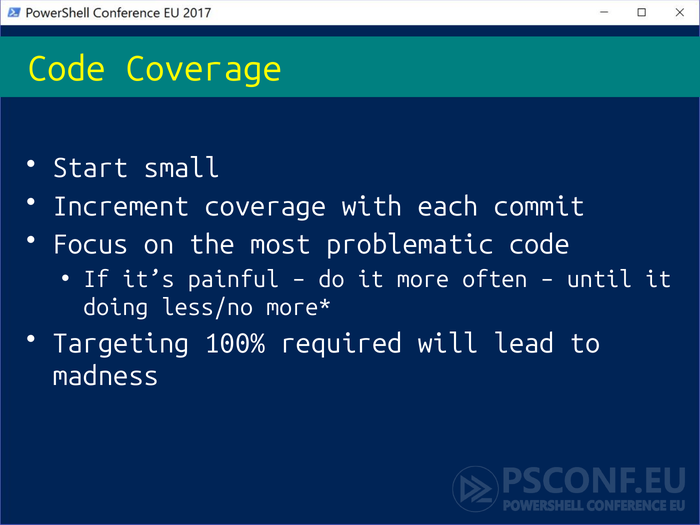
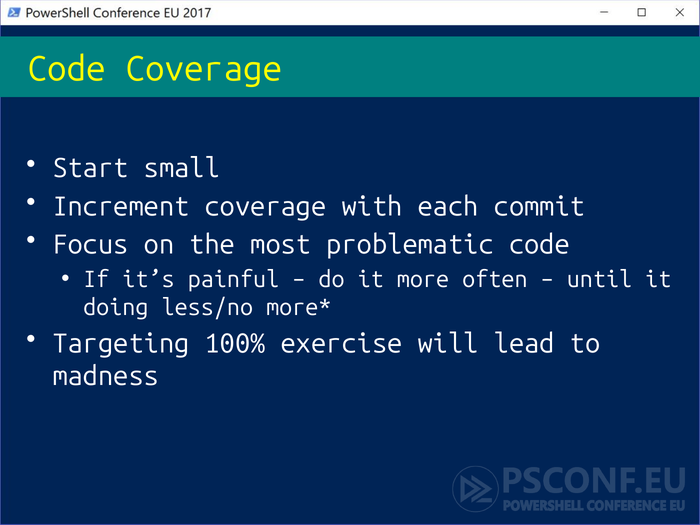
required: required -> exercise (342, 344)
